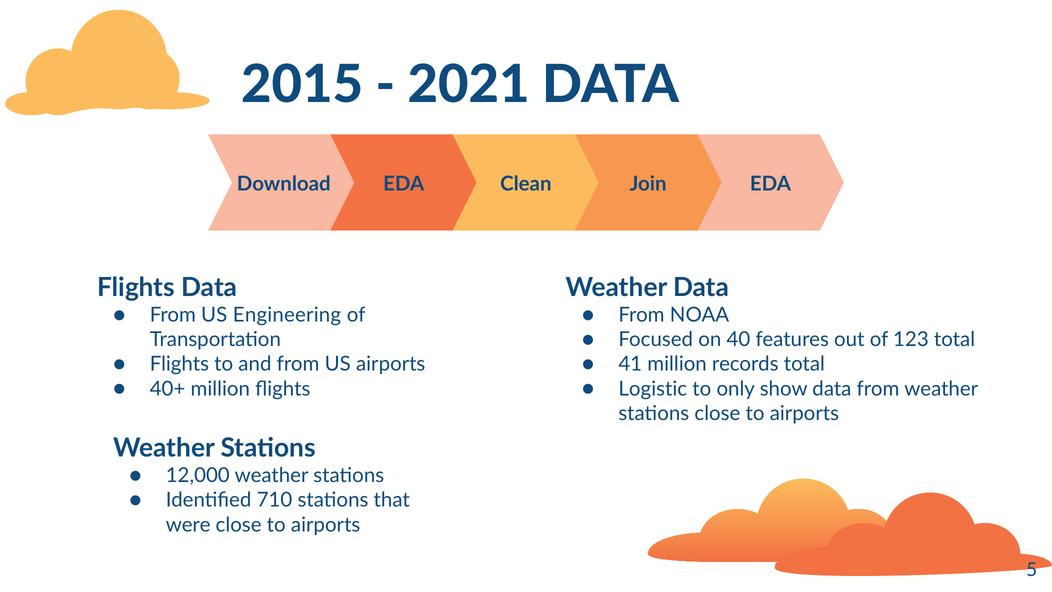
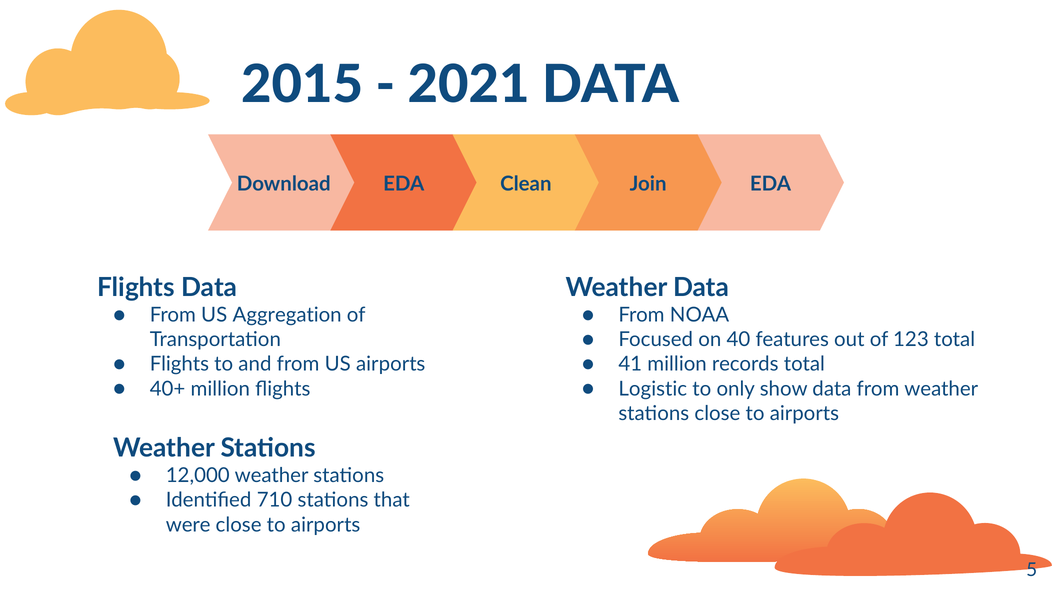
Engineering: Engineering -> Aggregation (287, 315)
